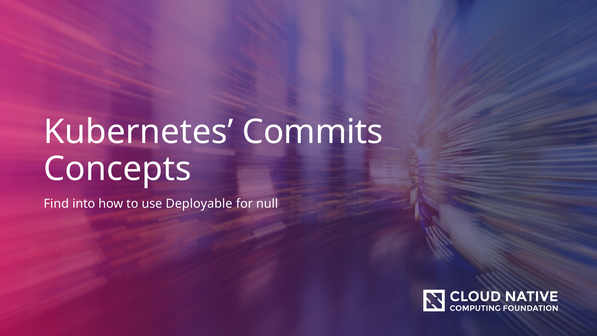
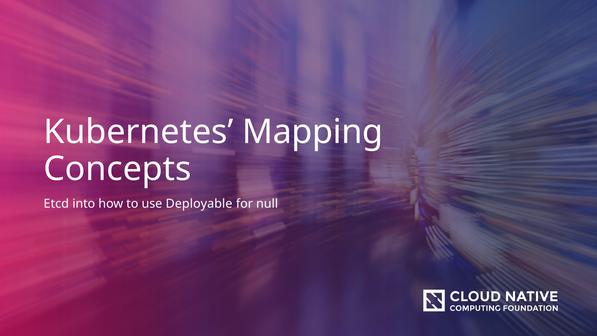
Commits: Commits -> Mapping (313, 132)
Find: Find -> Etcd (56, 204)
